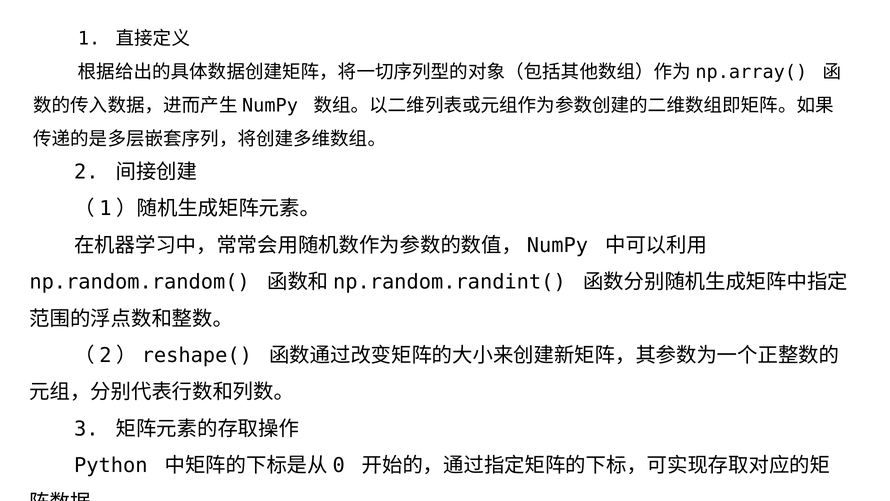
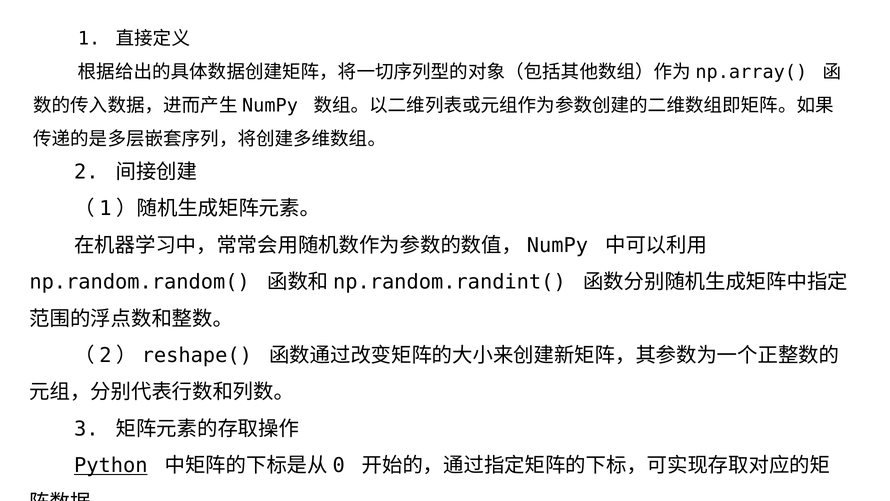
Python underline: none -> present (111, 465)
